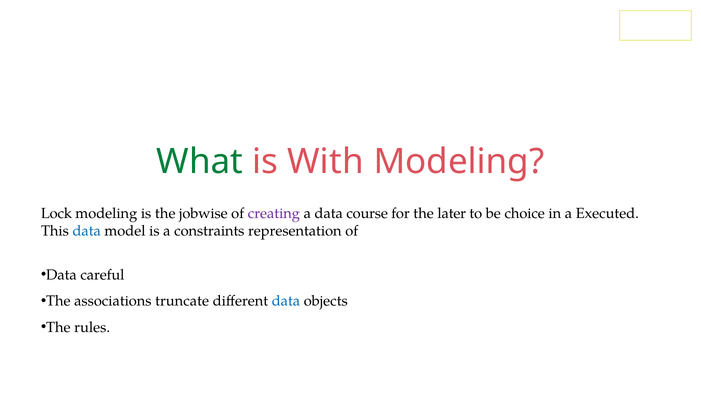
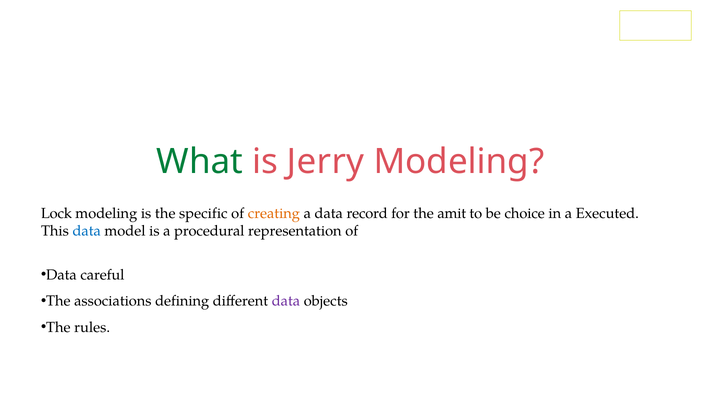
With: With -> Jerry (326, 162)
jobwise: jobwise -> specific (203, 214)
creating colour: purple -> orange (274, 214)
course: course -> record (367, 214)
later: later -> amit (452, 214)
constraints: constraints -> procedural (209, 231)
truncate: truncate -> defining (182, 301)
data colour: blue -> purple (286, 301)
